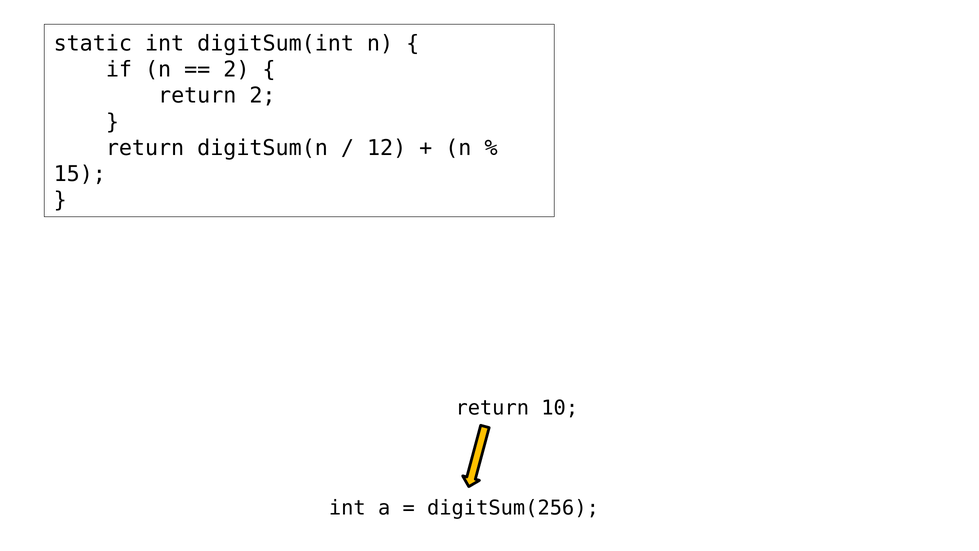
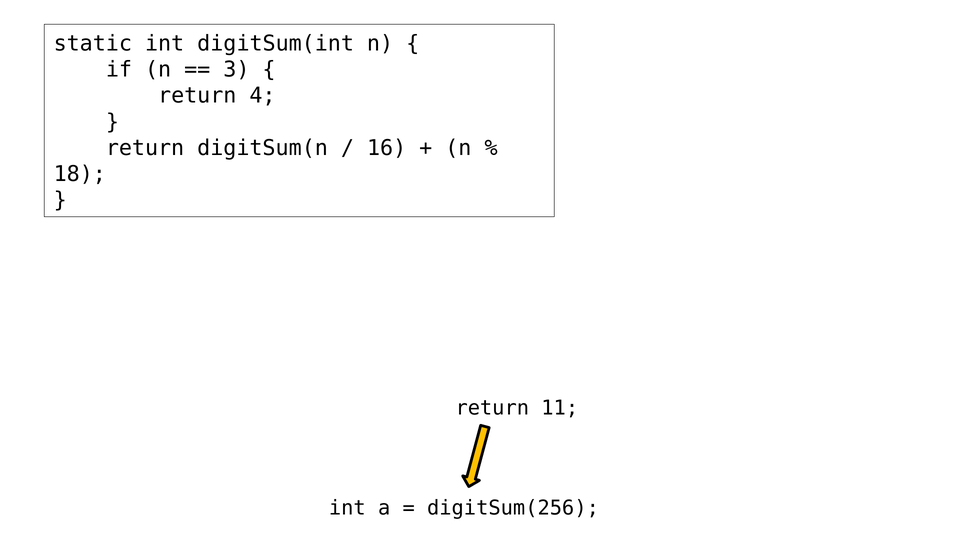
2: 2 -> 3 (236, 70)
return 2: 2 -> 4 (263, 96)
12: 12 -> 16 (387, 148)
15: 15 -> 18 (80, 174)
10: 10 -> 11 (560, 408)
